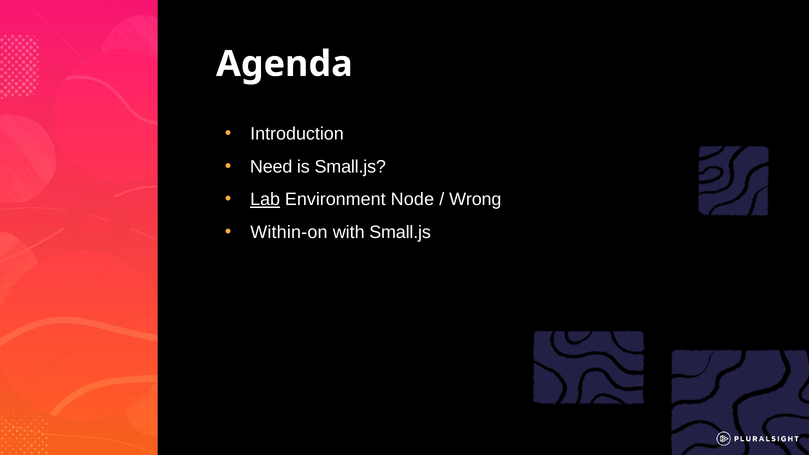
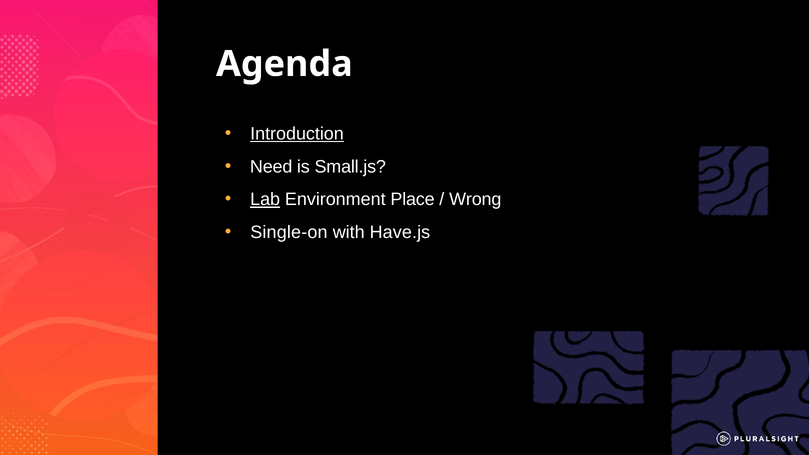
Introduction underline: none -> present (297, 134)
Node: Node -> Place (413, 200)
Within-on: Within-on -> Single-on (289, 232)
with Small.js: Small.js -> Have.js (400, 232)
